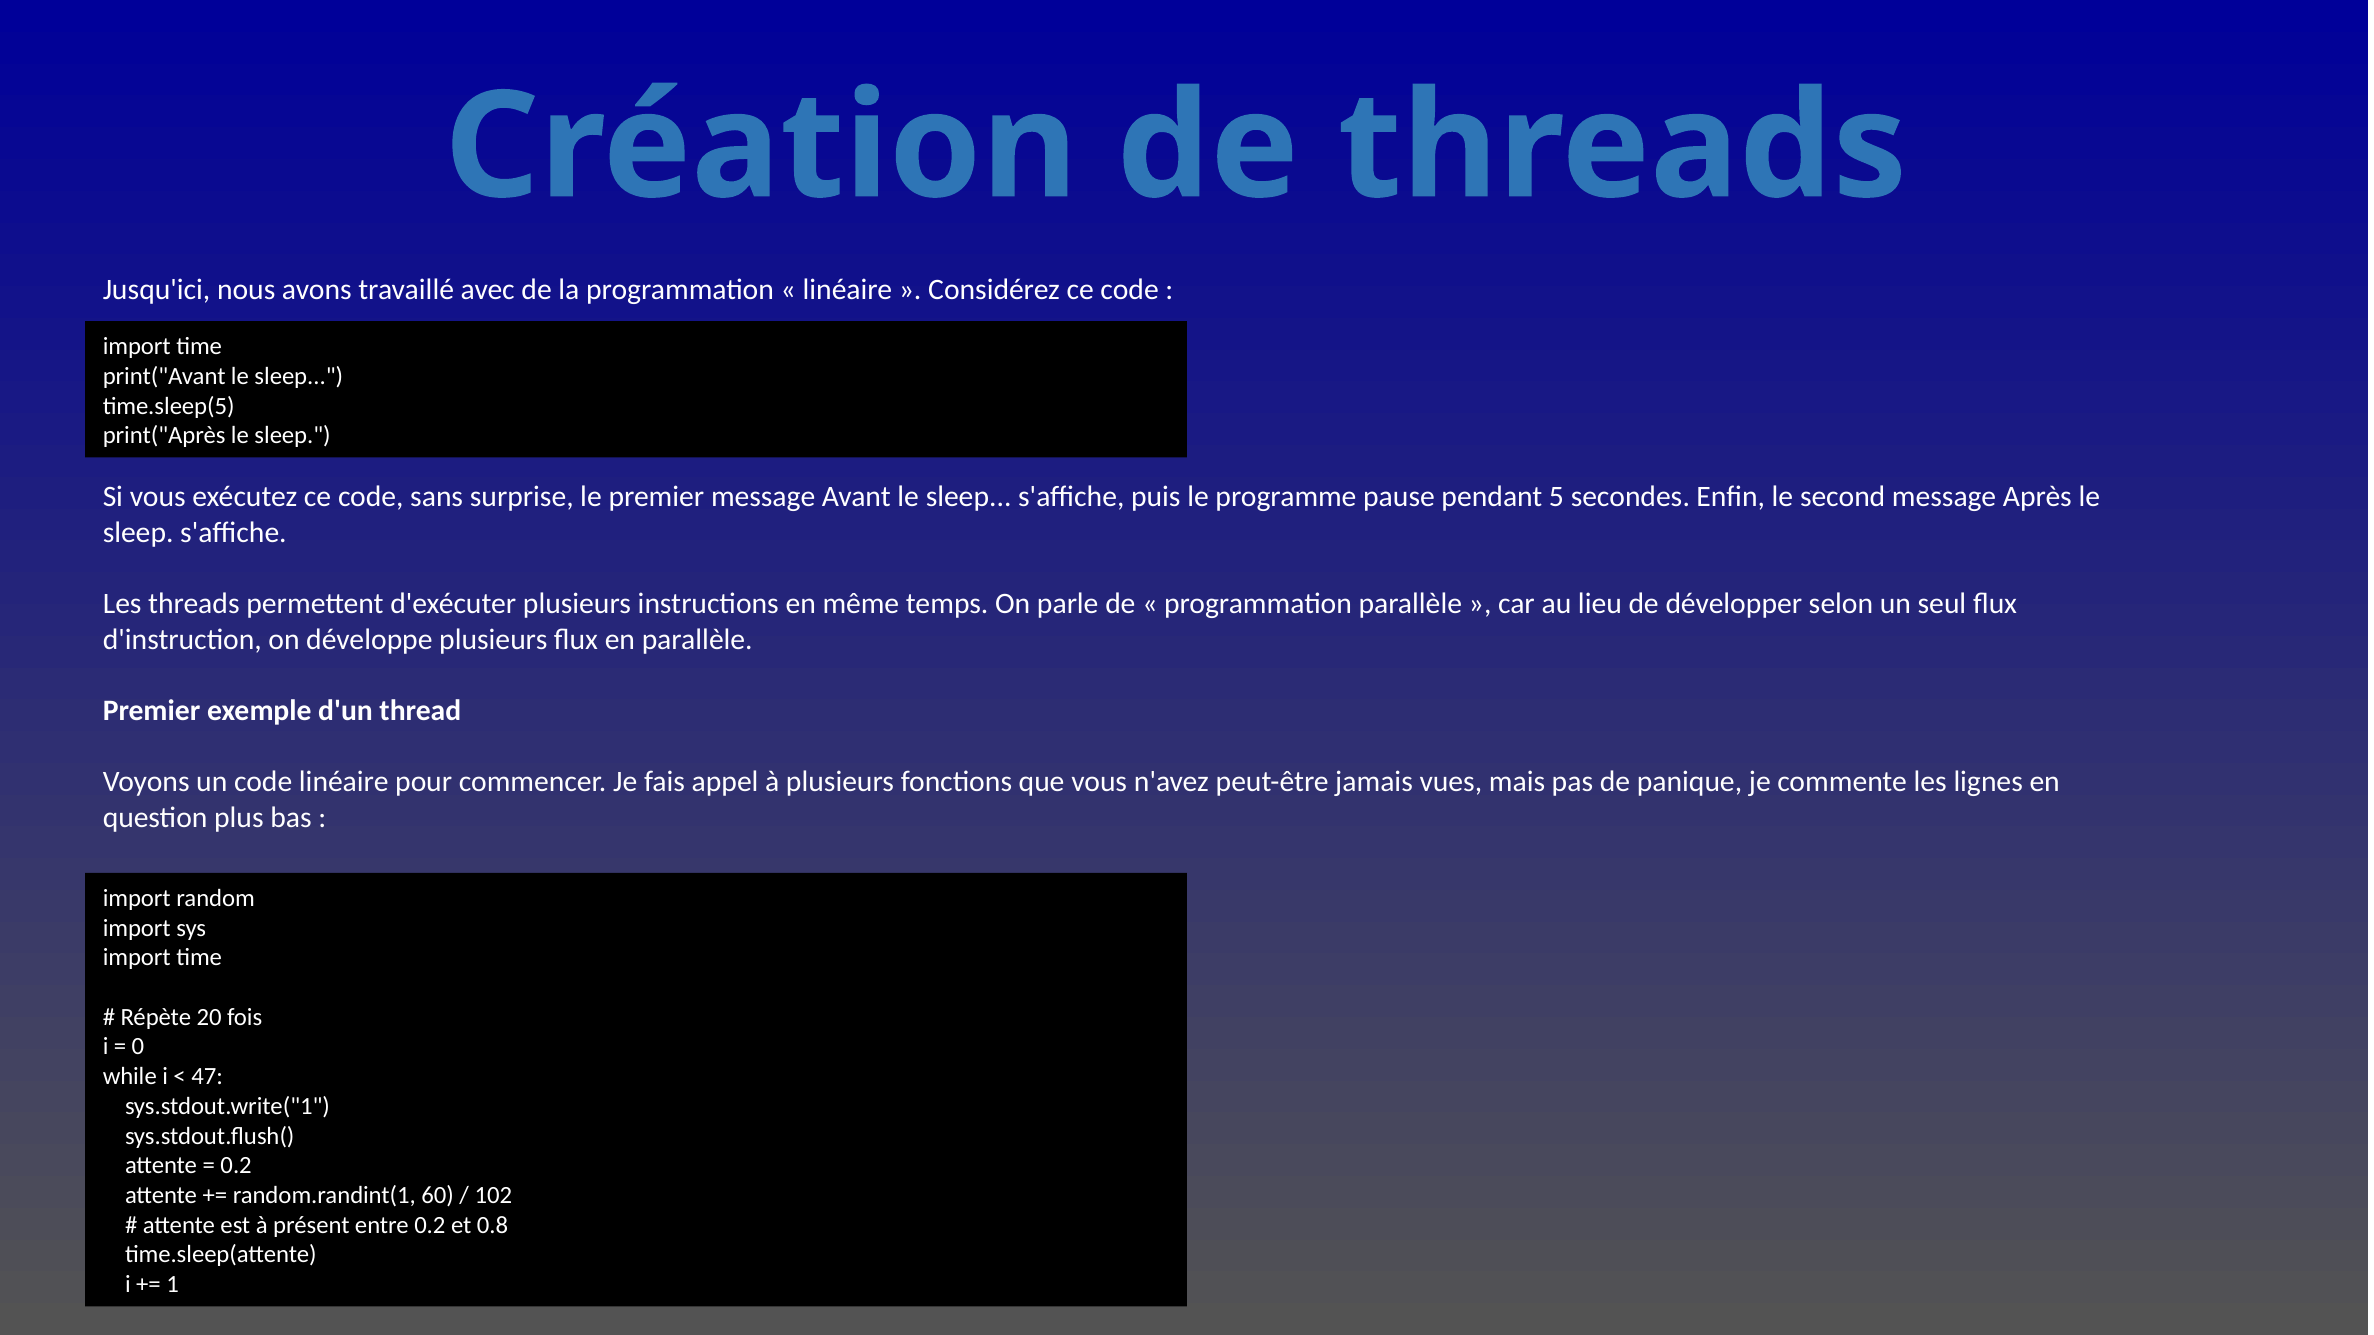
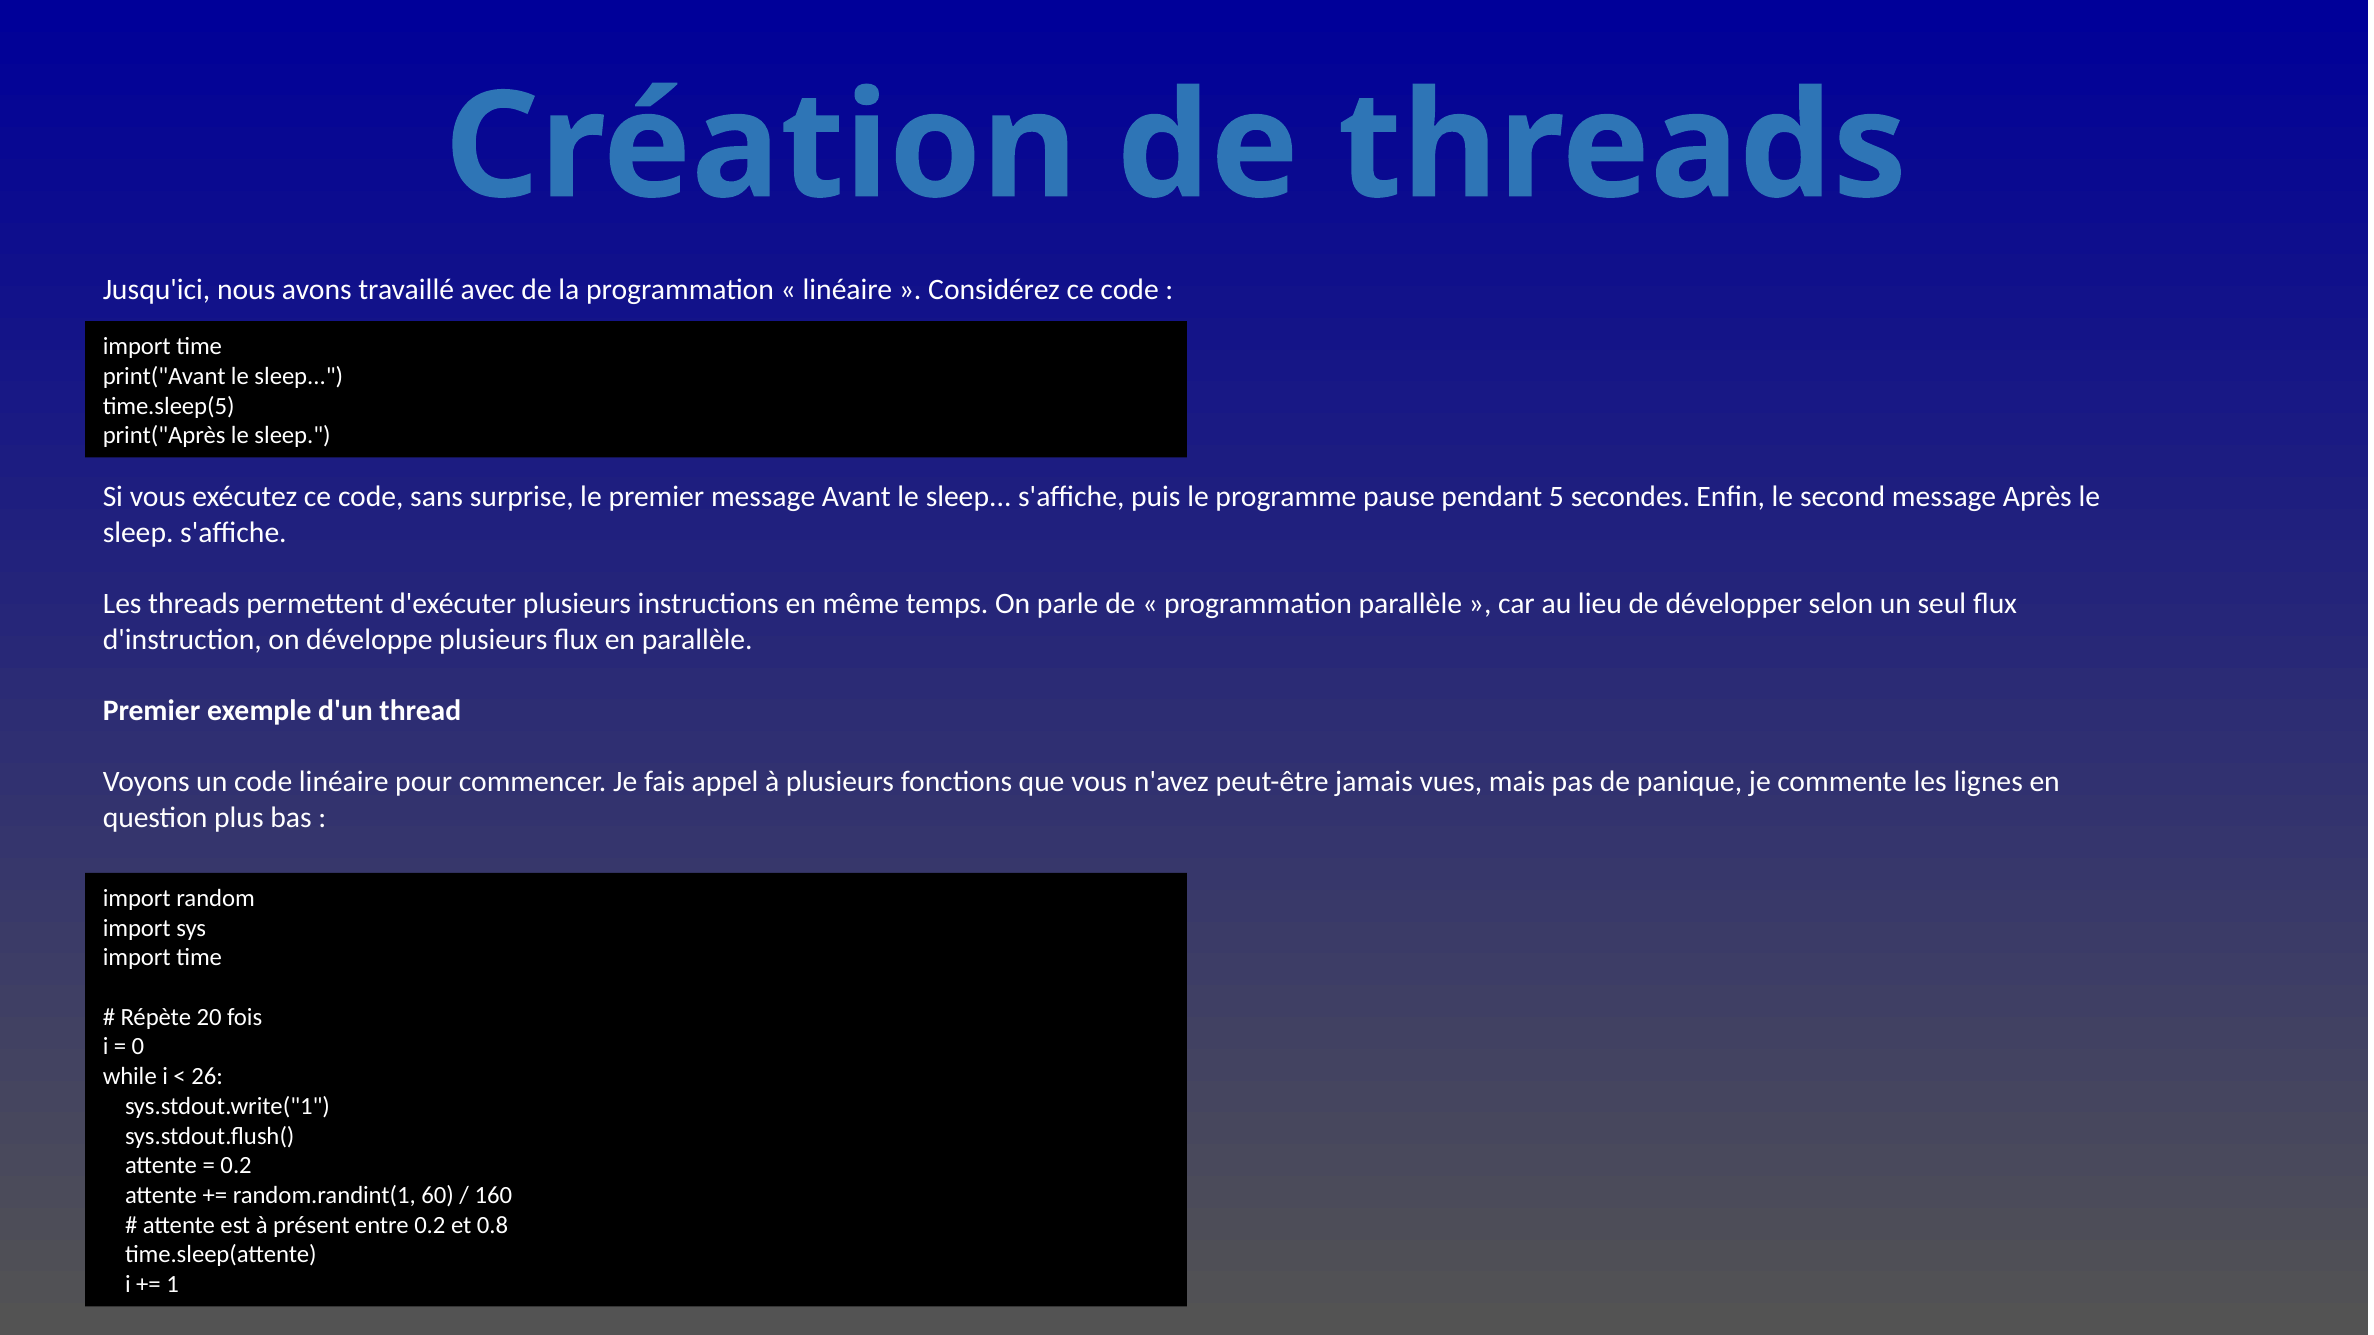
47: 47 -> 26 (207, 1077)
102: 102 -> 160 (493, 1196)
